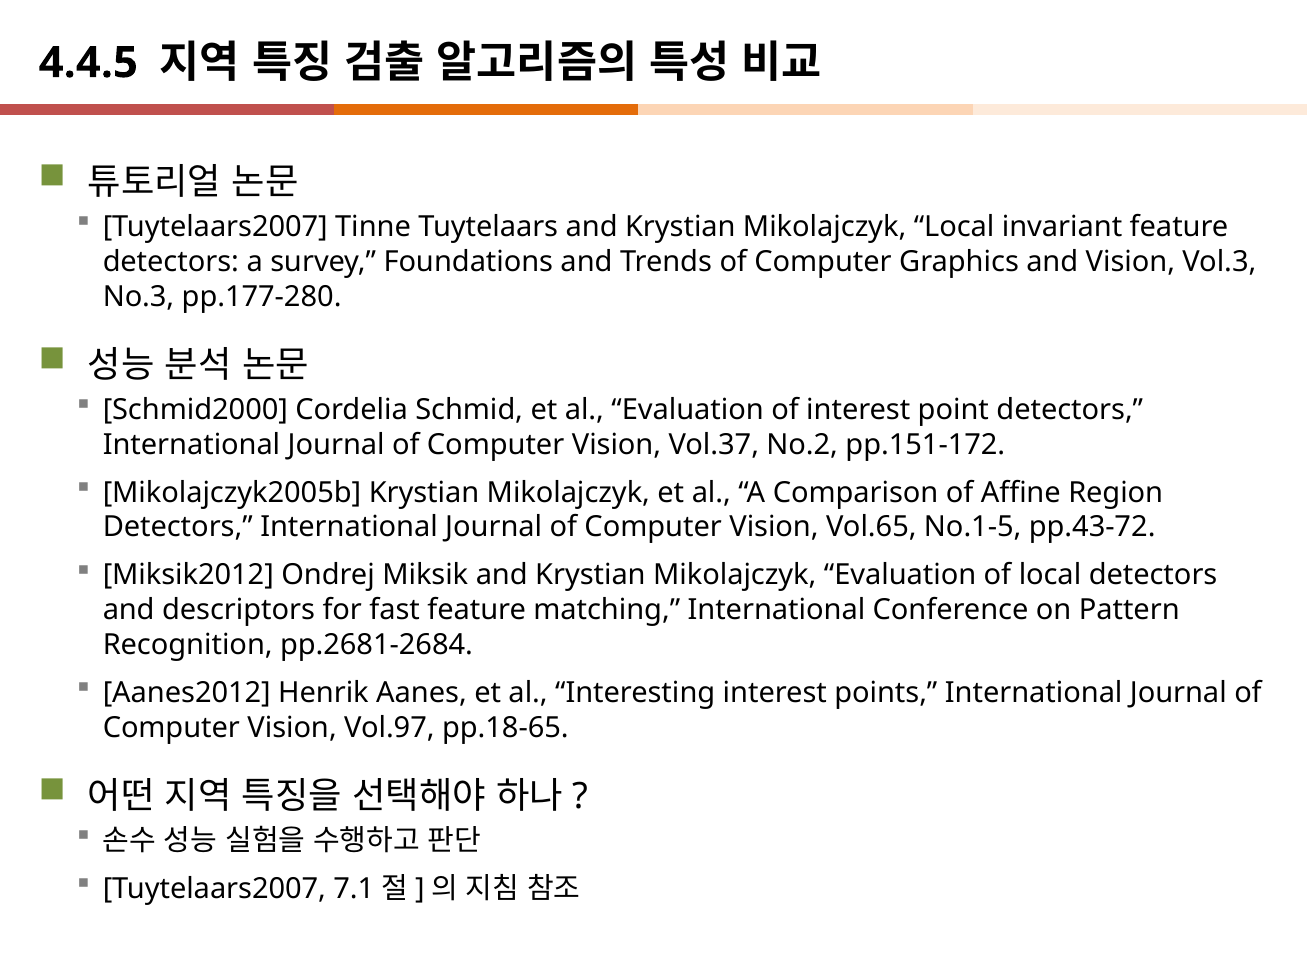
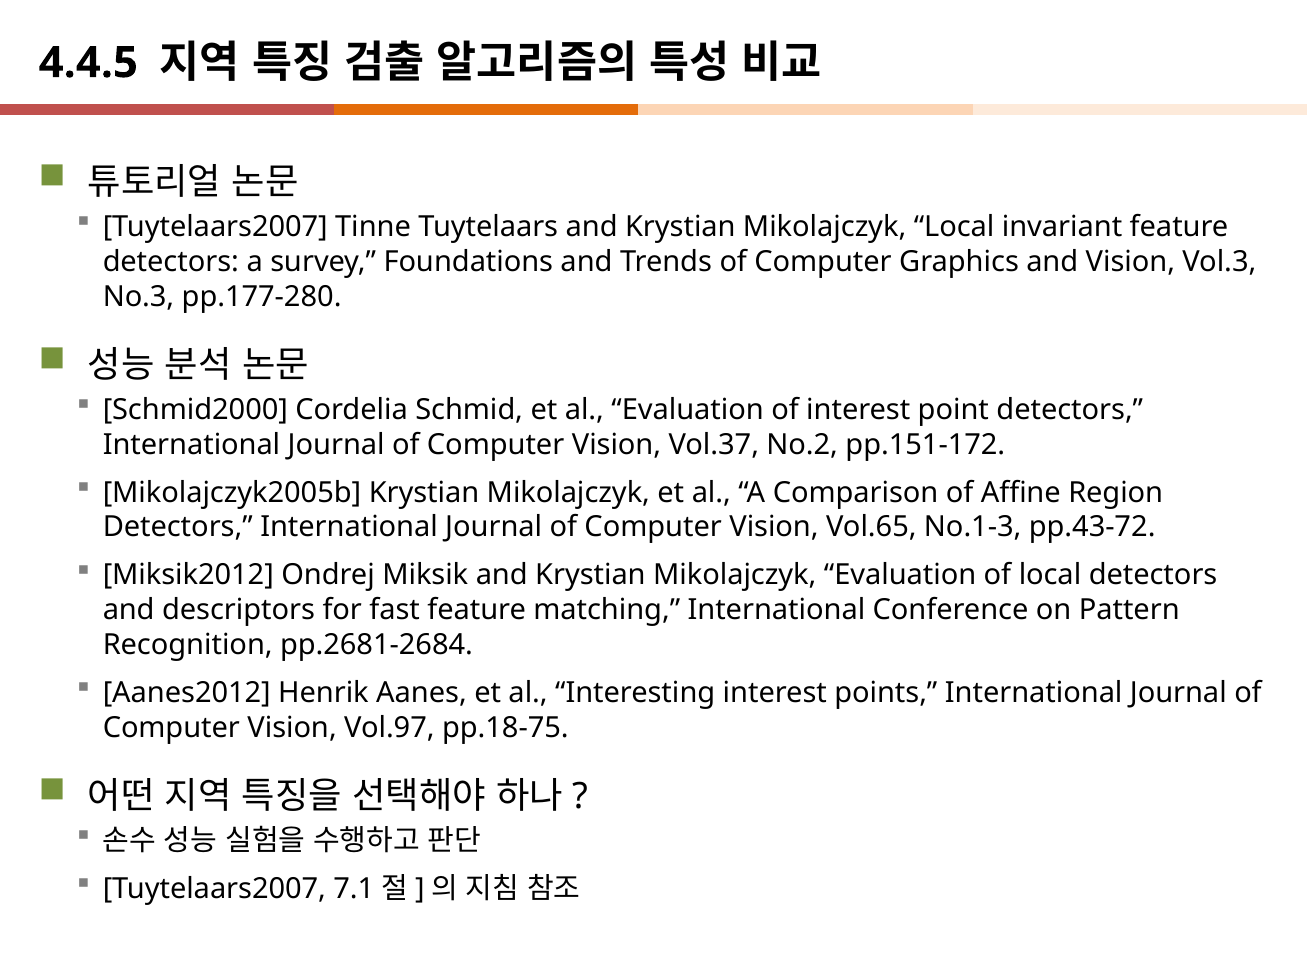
No.1-5: No.1-5 -> No.1-3 (973, 528)
pp.18-65: pp.18-65 -> pp.18-75 (505, 728)
